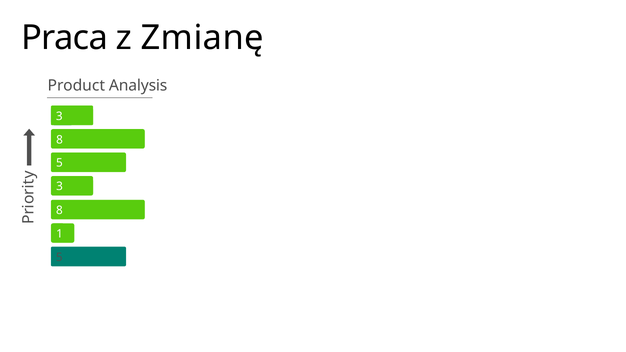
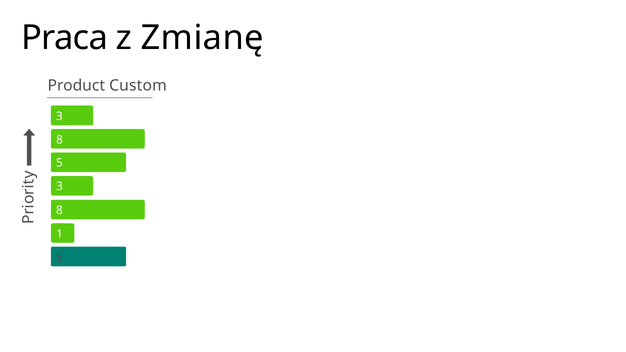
Analysis: Analysis -> Custom (138, 86)
